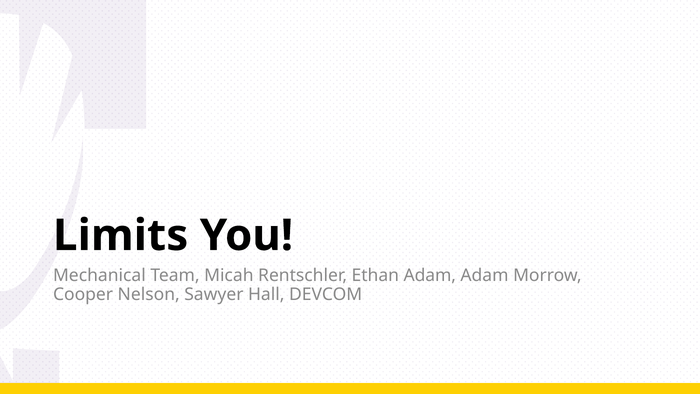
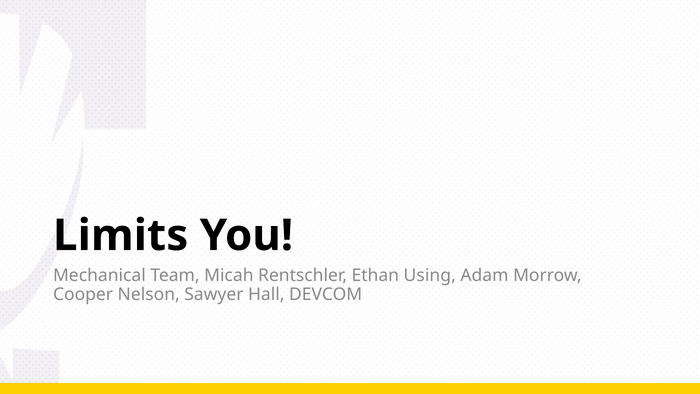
Ethan Adam: Adam -> Using (430, 275)
